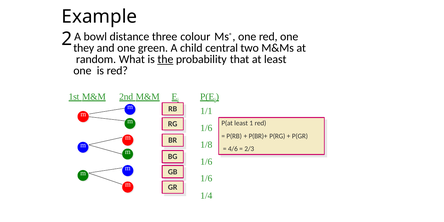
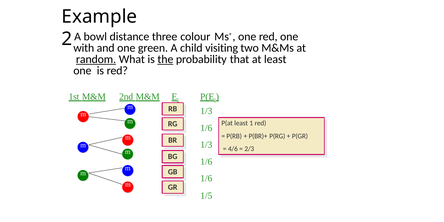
they: they -> with (84, 48)
central: central -> visiting (222, 48)
random underline: none -> present (96, 59)
1/1: 1/1 -> 1/3 (206, 111)
1/8: 1/8 -> 1/3 (206, 145)
1/4: 1/4 -> 1/5 (206, 196)
